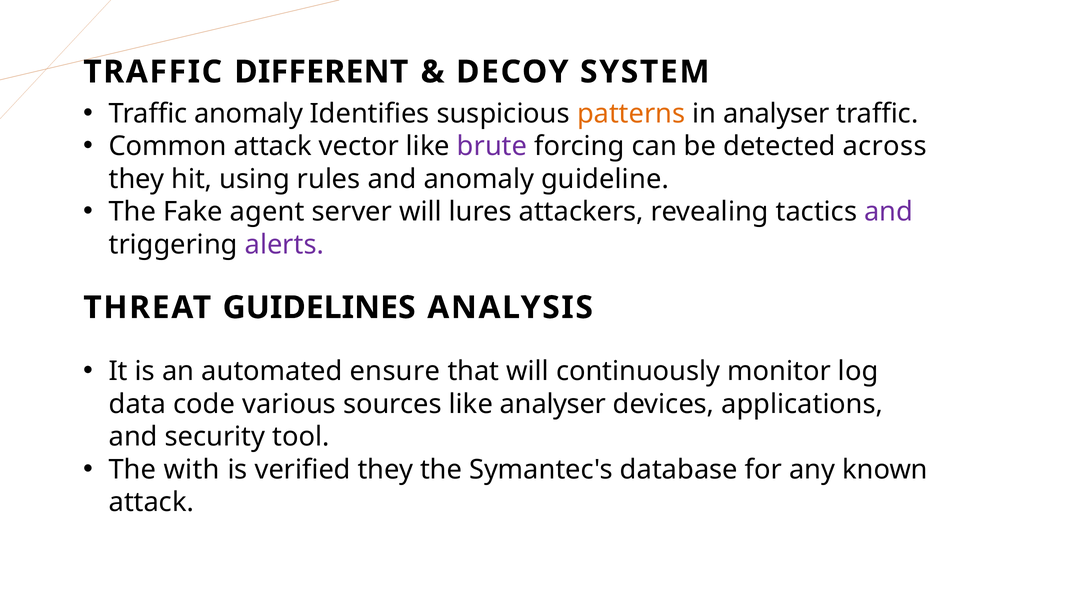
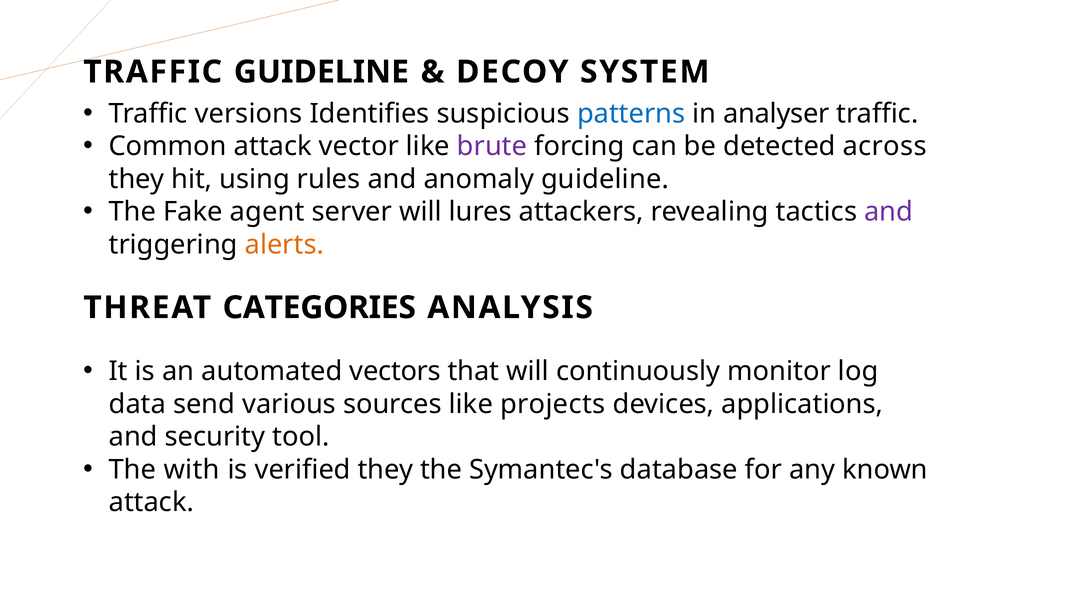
TRAFFIC DIFFERENT: DIFFERENT -> GUIDELINE (321, 72)
Traffic anomaly: anomaly -> versions (248, 113)
patterns colour: orange -> blue (631, 113)
alerts colour: purple -> orange (284, 244)
GUIDELINES: GUIDELINES -> CATEGORIES (319, 307)
ensure: ensure -> vectors (395, 371)
code: code -> send (204, 404)
like analyser: analyser -> projects (553, 404)
